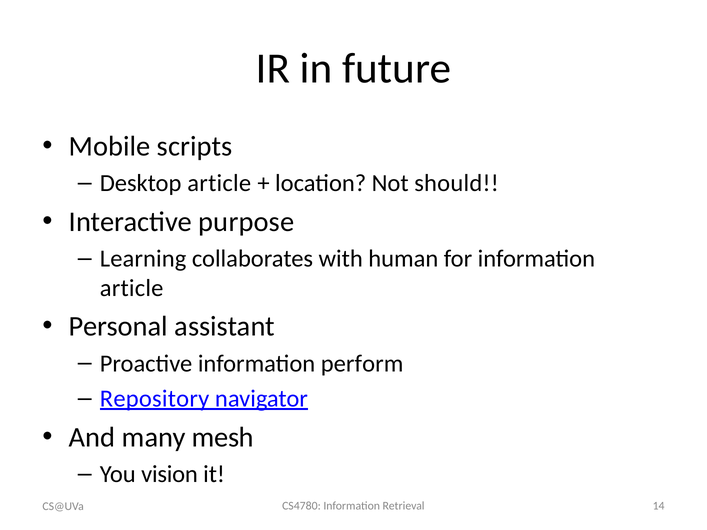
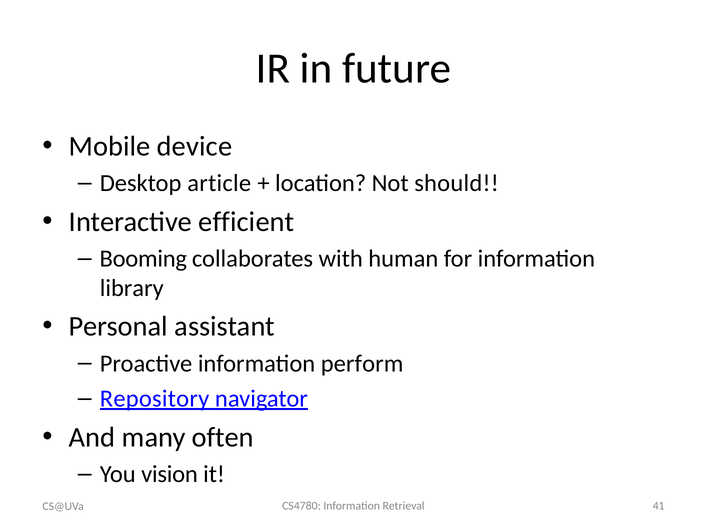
scripts: scripts -> device (195, 146)
purpose: purpose -> efficient (246, 222)
Learning: Learning -> Booming (143, 259)
article: article -> library (132, 288)
mesh: mesh -> often (223, 438)
14: 14 -> 41 (659, 506)
